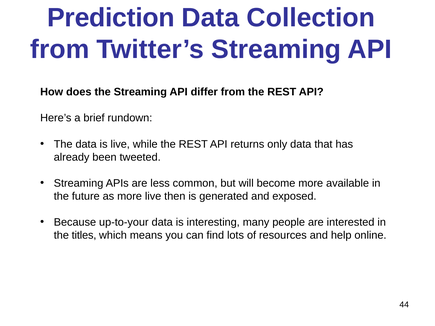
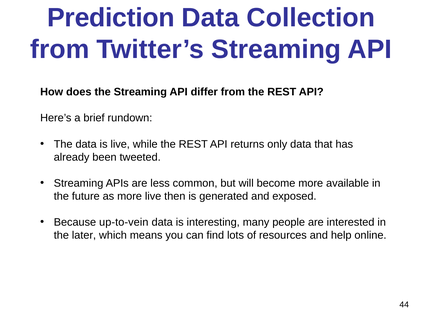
up-to-your: up-to-your -> up-to-vein (124, 222)
titles: titles -> later (84, 236)
